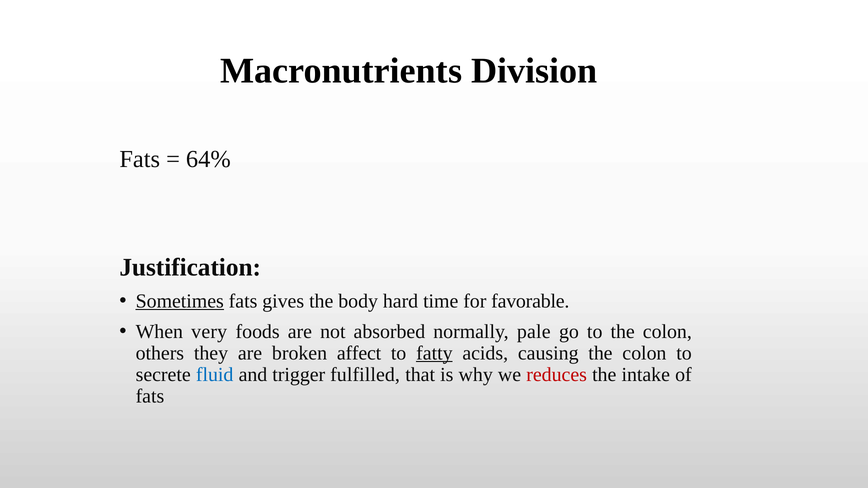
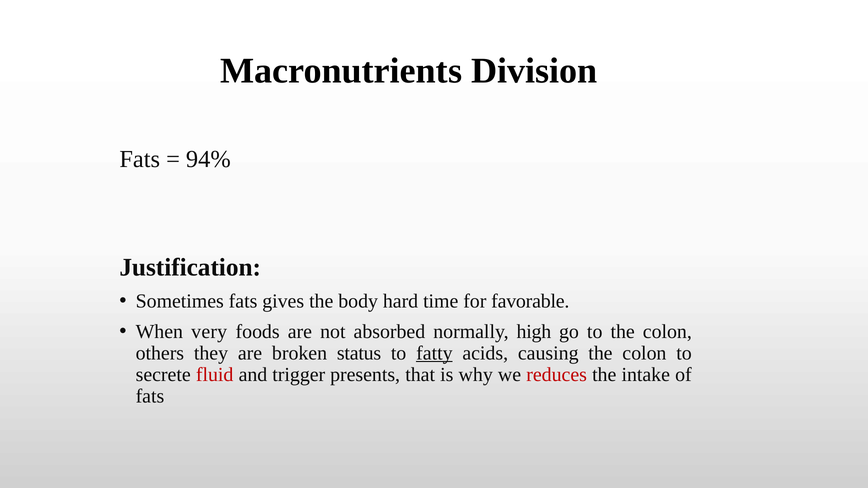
64%: 64% -> 94% (208, 159)
Sometimes underline: present -> none (180, 301)
pale: pale -> high (534, 332)
affect: affect -> status (359, 353)
fluid colour: blue -> red (215, 375)
fulfilled: fulfilled -> presents (365, 375)
